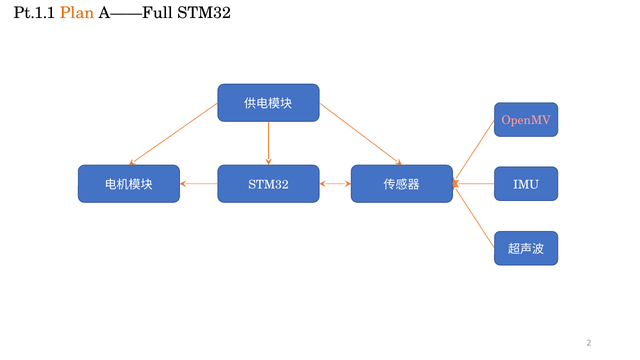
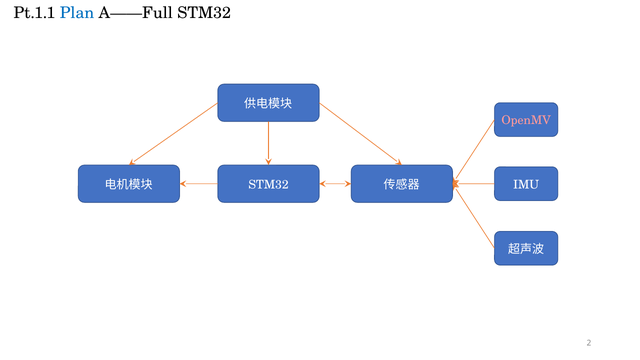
Plan colour: orange -> blue (77, 13)
